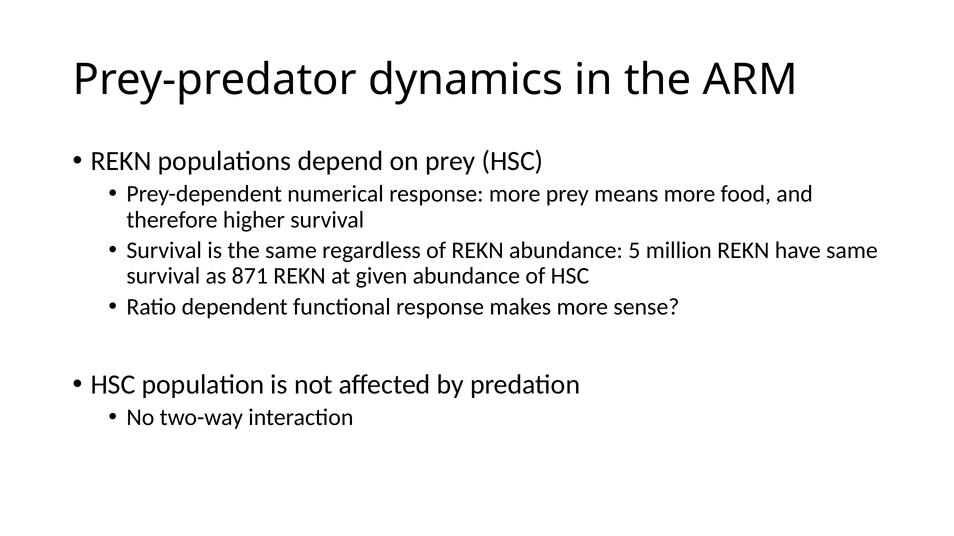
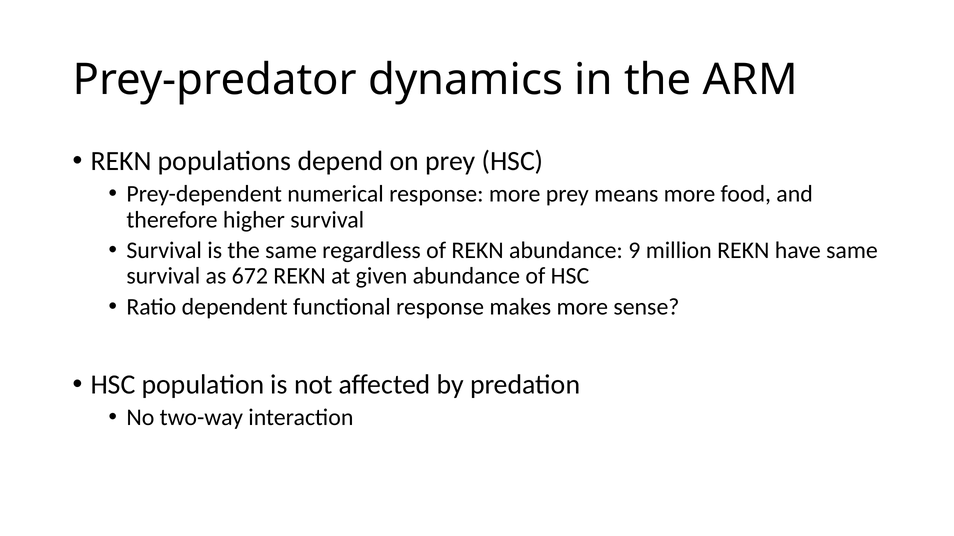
5: 5 -> 9 (634, 251)
871: 871 -> 672 (250, 276)
